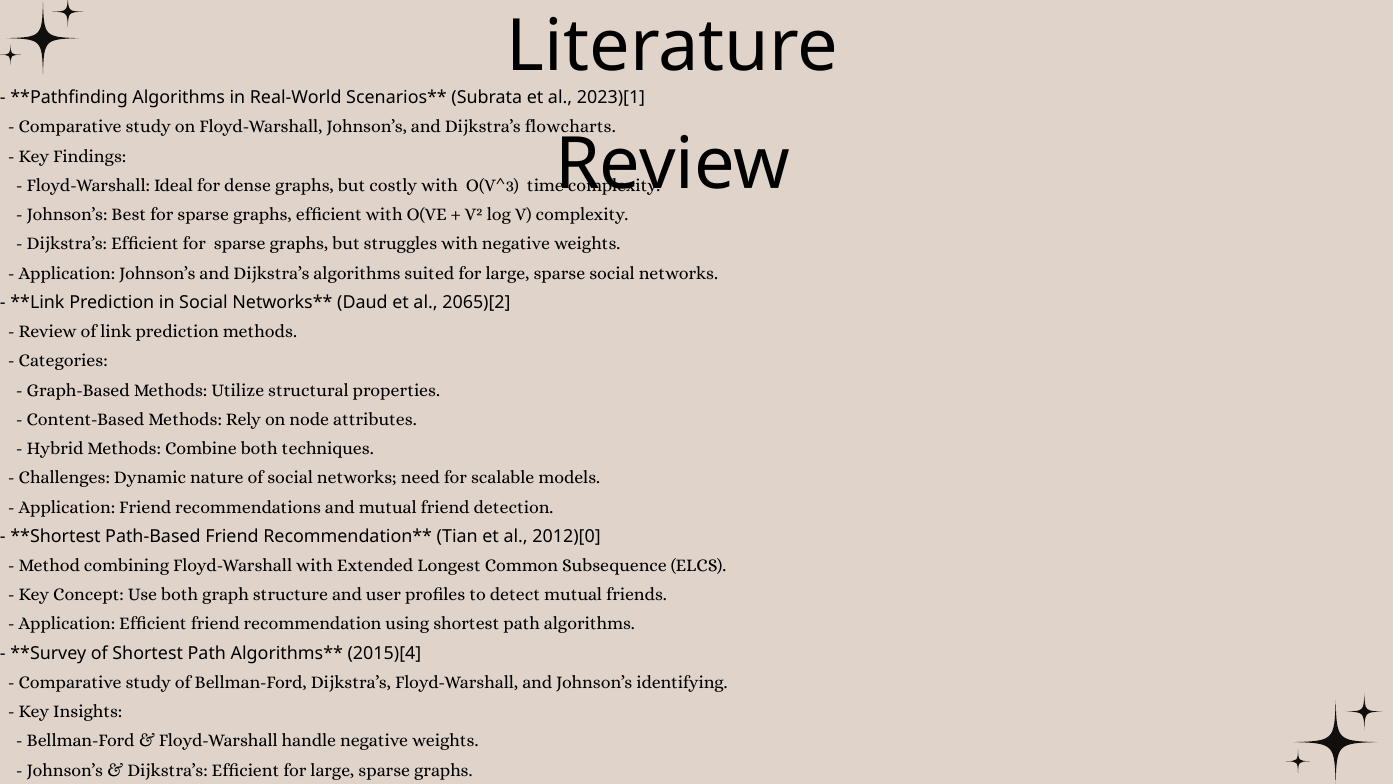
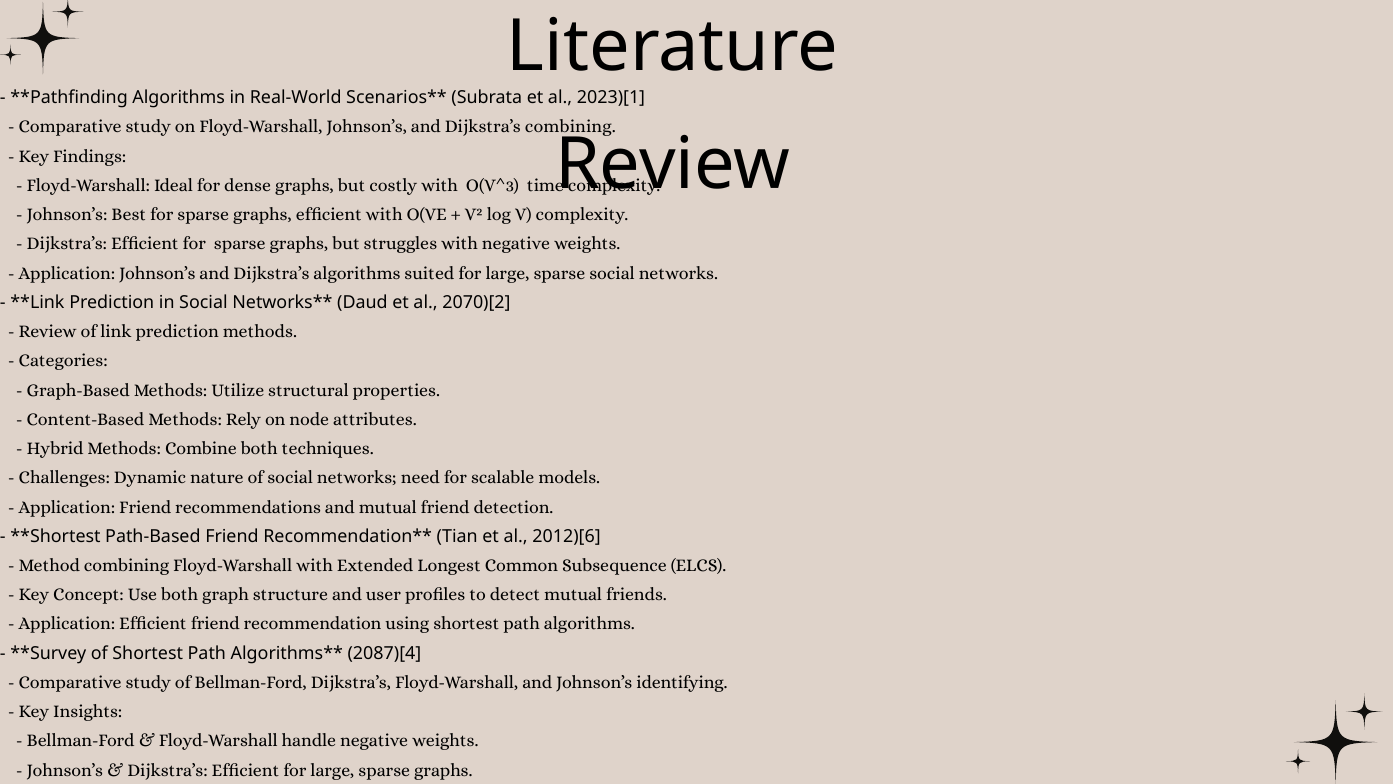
Dijkstra’s flowcharts: flowcharts -> combining (570, 127)
2065)[2: 2065)[2 -> 2070)[2 (476, 302)
2012)[0: 2012)[0 -> 2012)[6 (567, 536)
2015)[4: 2015)[4 -> 2087)[4 (384, 653)
